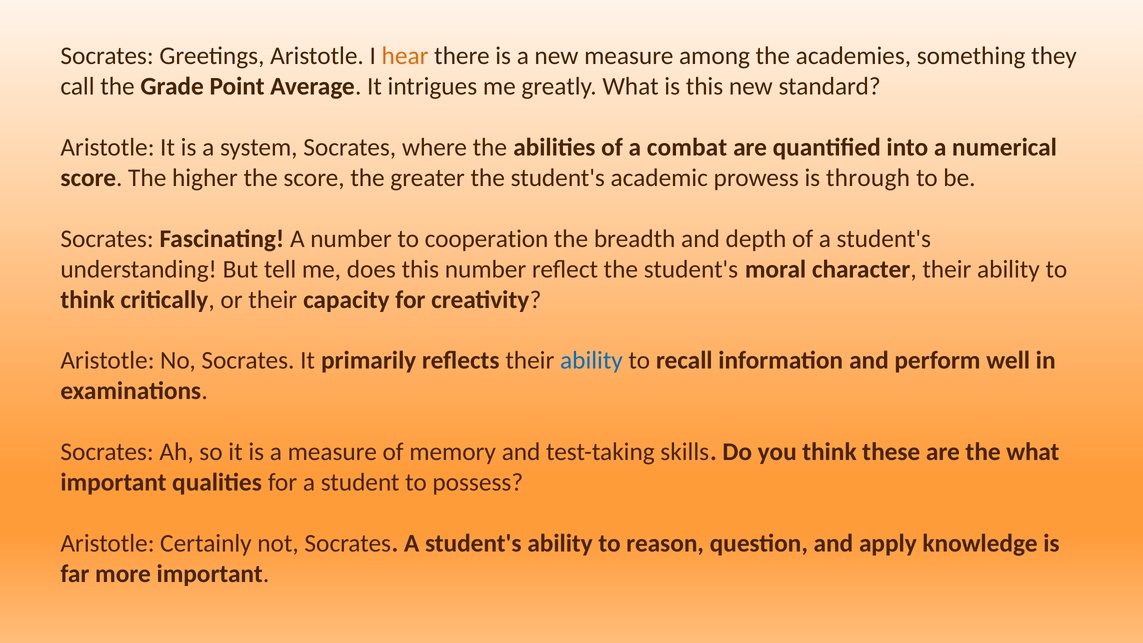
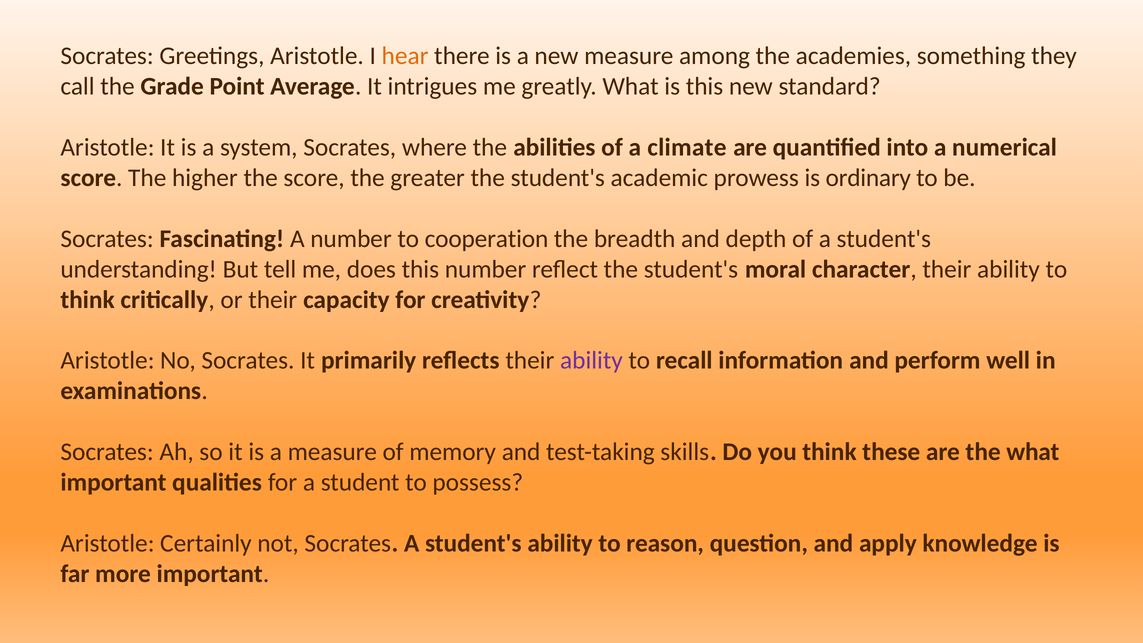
combat: combat -> climate (687, 147)
through: through -> ordinary (868, 178)
ability colour: blue -> purple (591, 361)
